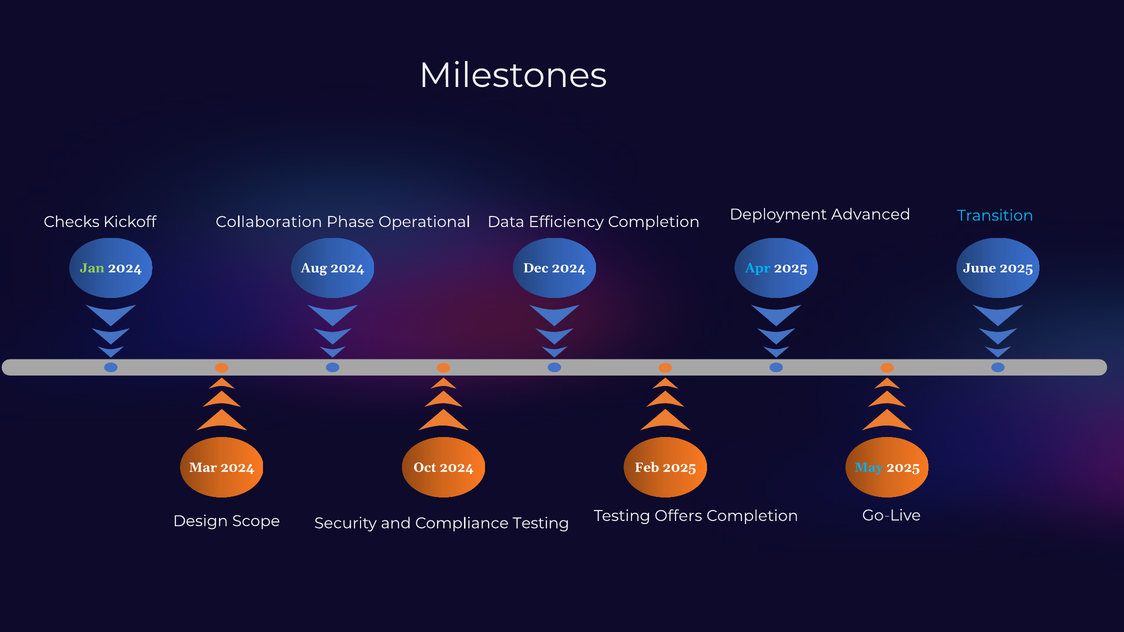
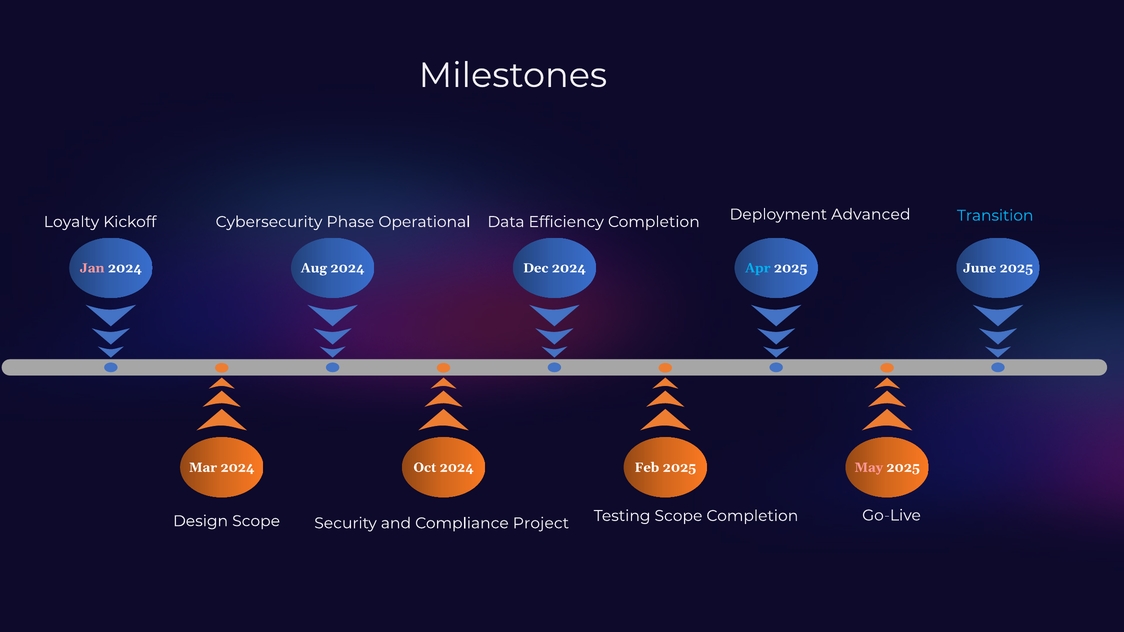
Checks: Checks -> Loyalty (72, 222)
Collaboration: Collaboration -> Cybersecurity (269, 222)
Jan colour: light green -> pink (92, 268)
May colour: light blue -> pink (869, 468)
Testing Offers: Offers -> Scope (678, 516)
Compliance Testing: Testing -> Project (541, 523)
